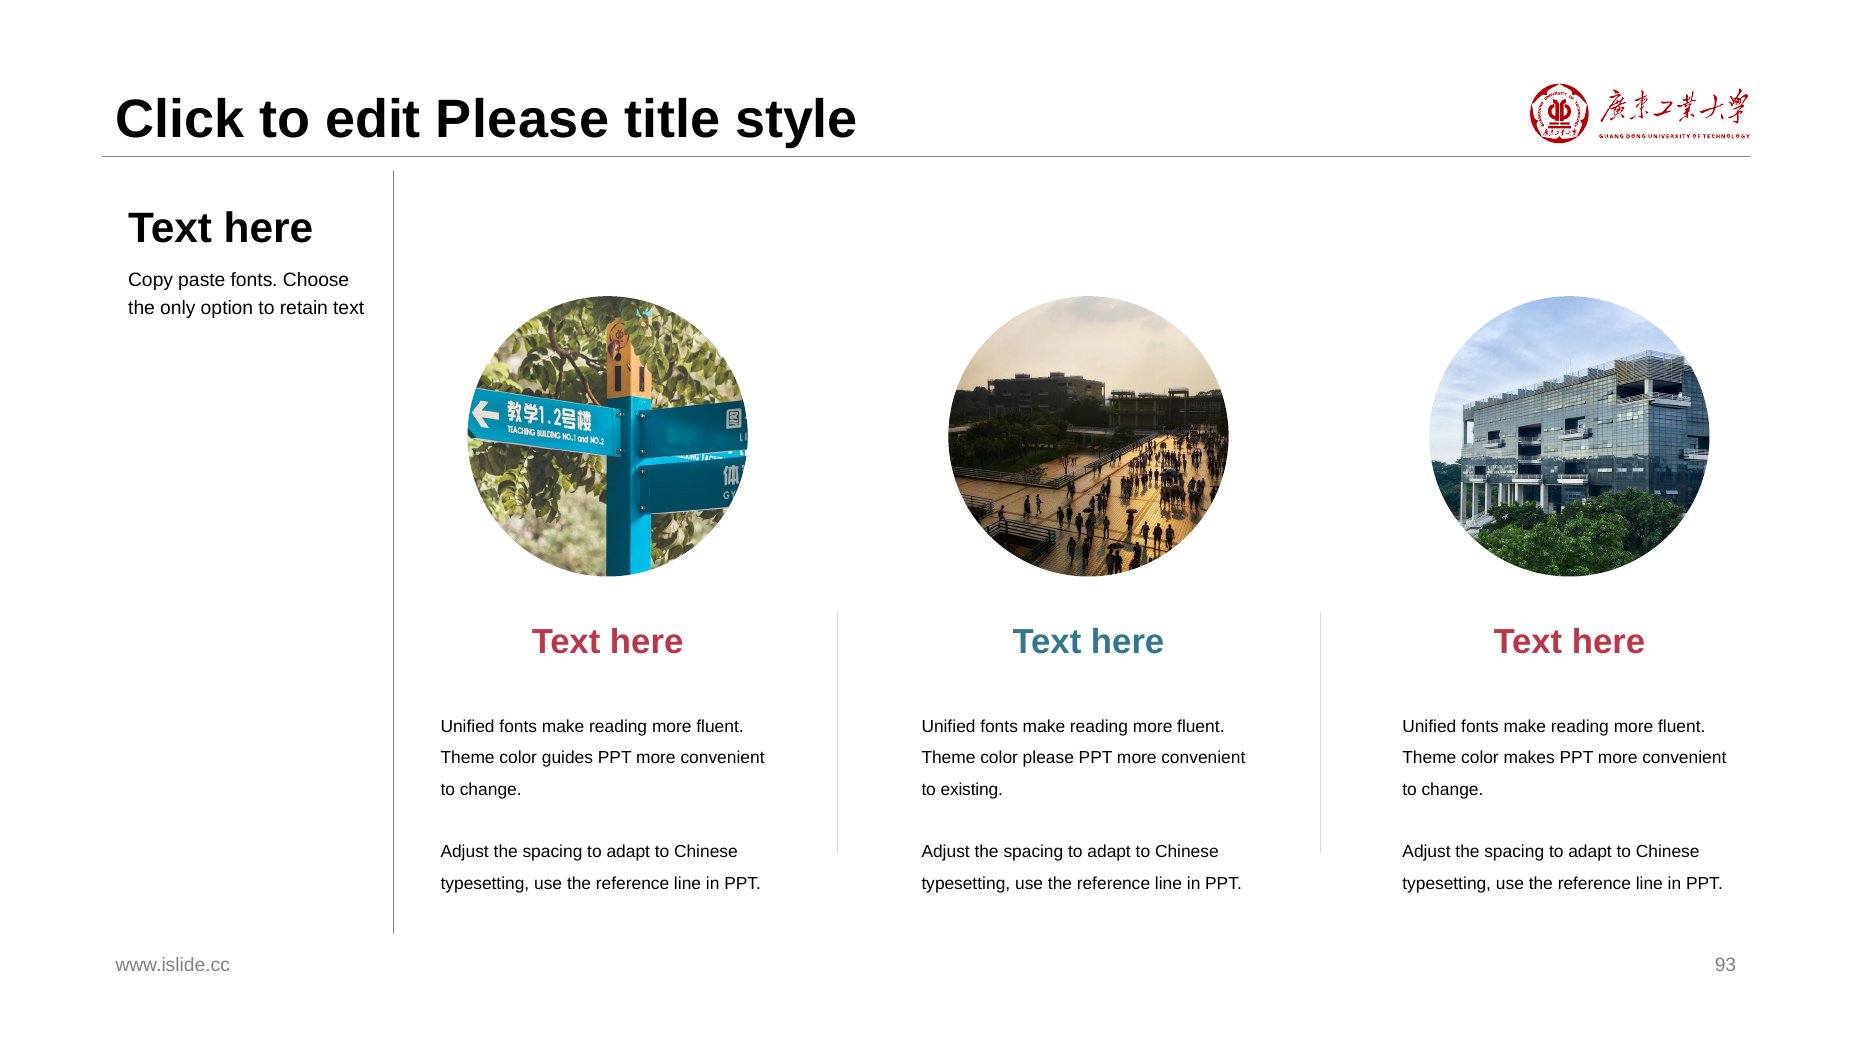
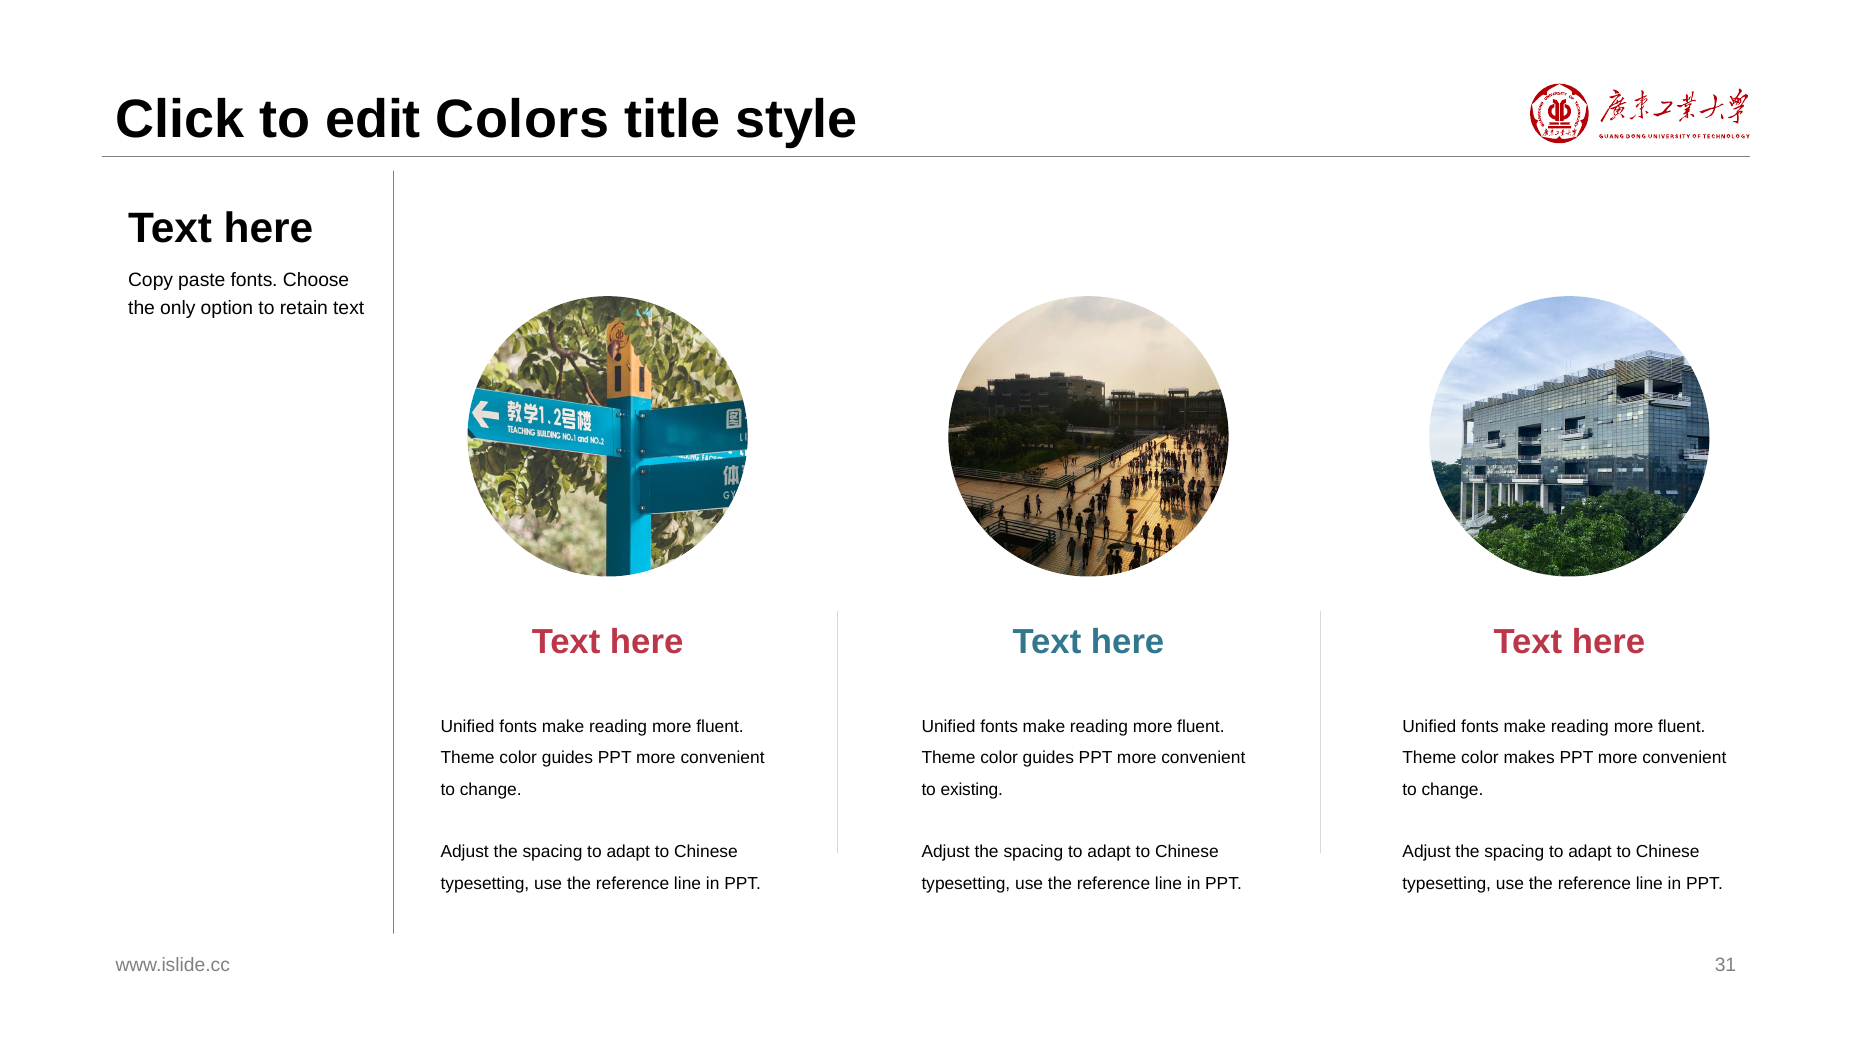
edit Please: Please -> Colors (522, 120)
please: please -> guides (1048, 758)
93: 93 -> 31 (1726, 965)
